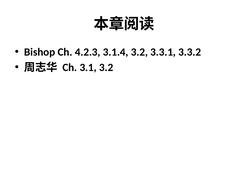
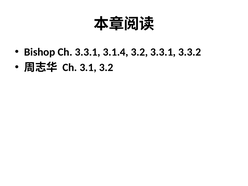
Ch 4.2.3: 4.2.3 -> 3.3.1 (88, 52)
